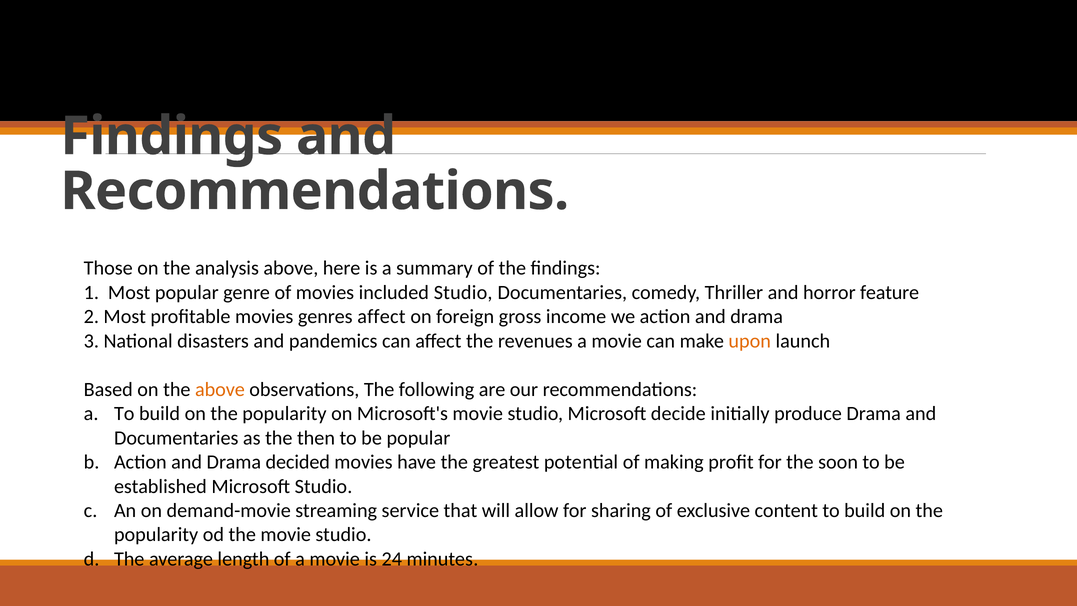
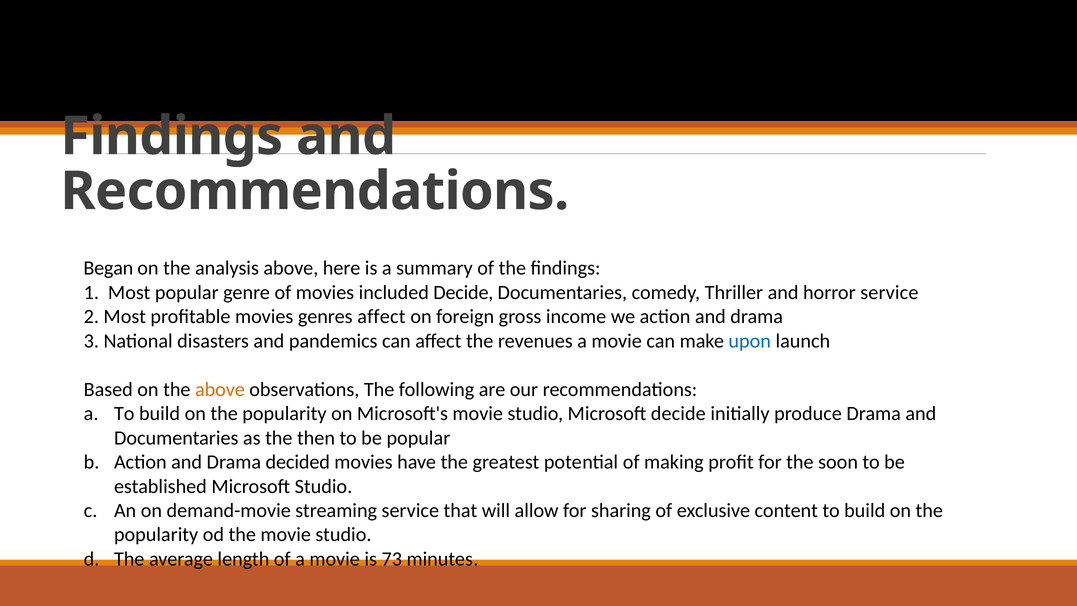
Those: Those -> Began (108, 268)
included Studio: Studio -> Decide (463, 292)
horror feature: feature -> service (889, 292)
upon colour: orange -> blue (750, 341)
24: 24 -> 73 (392, 559)
